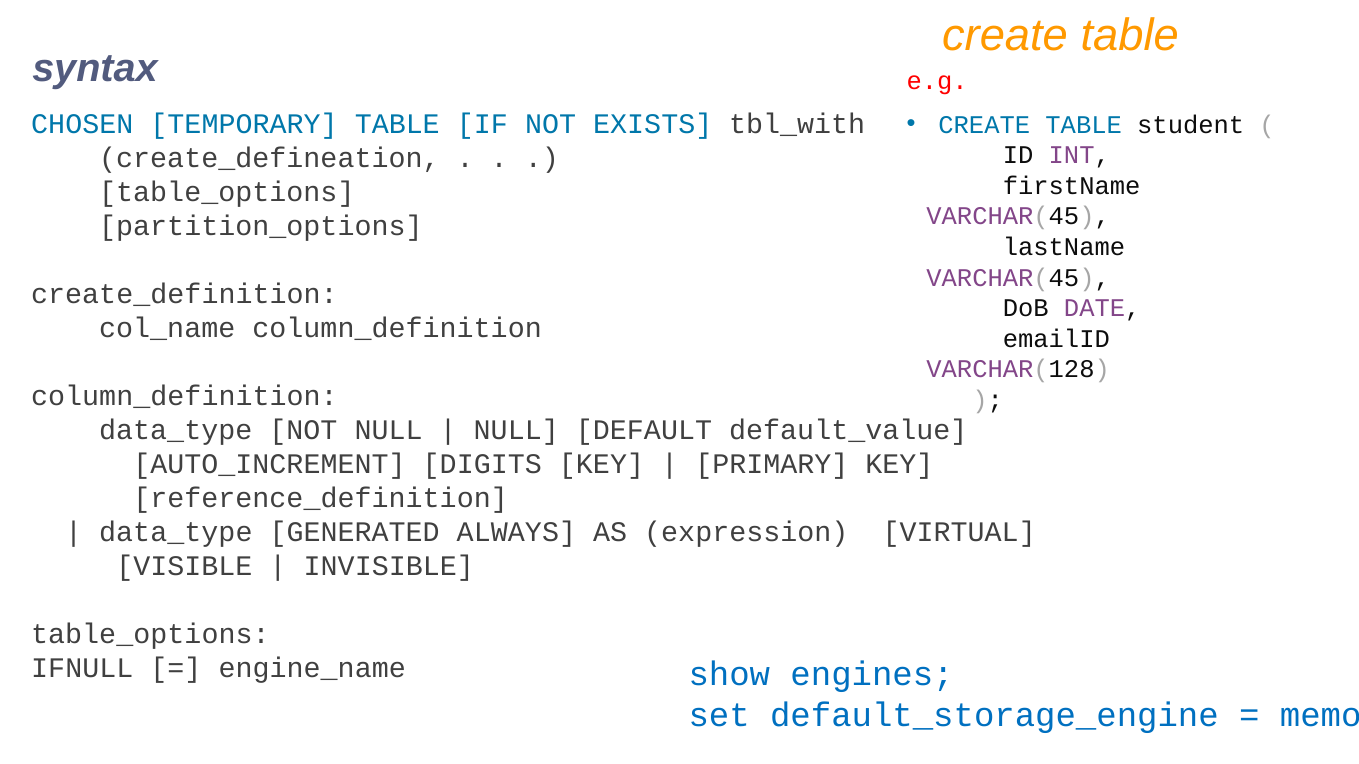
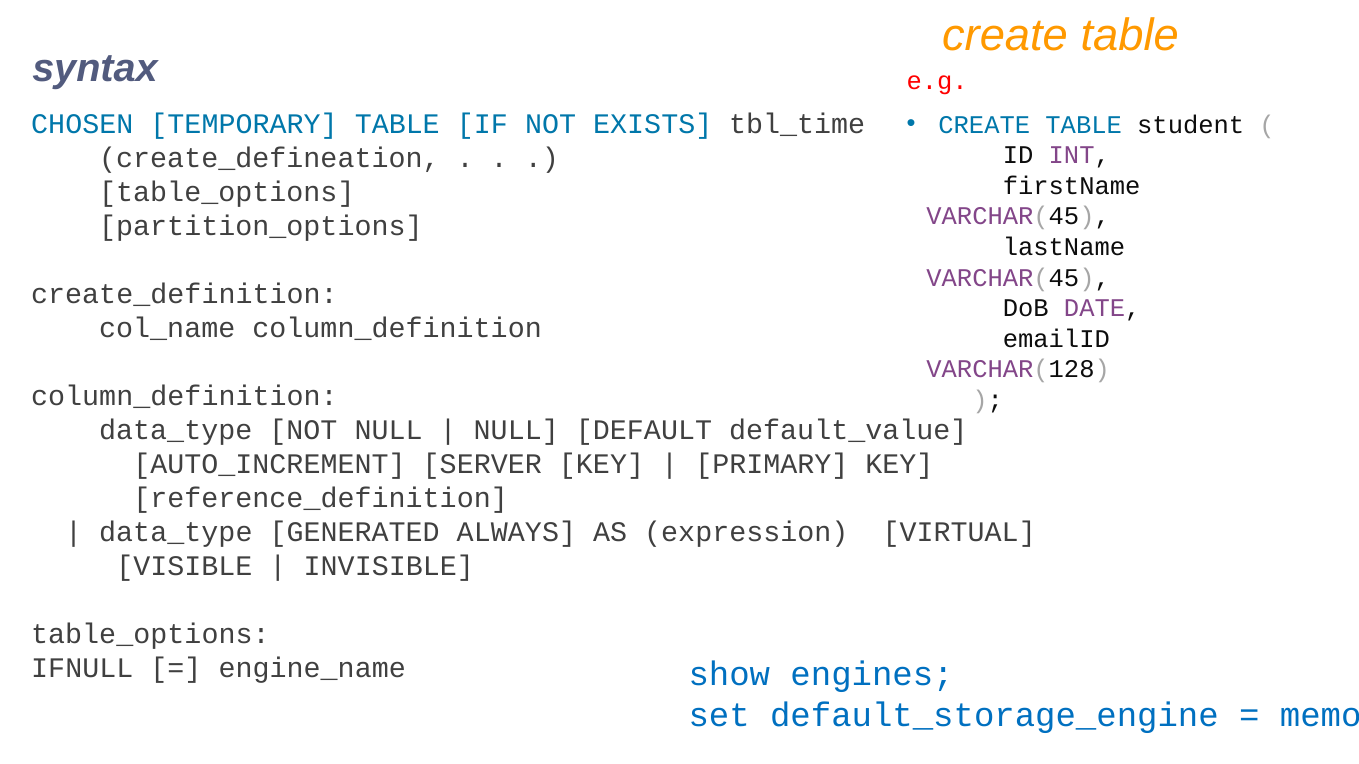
tbl_with: tbl_with -> tbl_time (797, 124)
DIGITS: DIGITS -> SERVER (482, 464)
